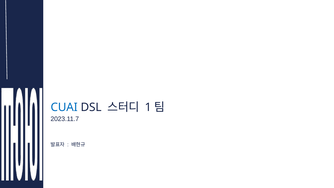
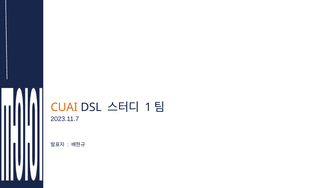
CUAI colour: blue -> orange (64, 107)
